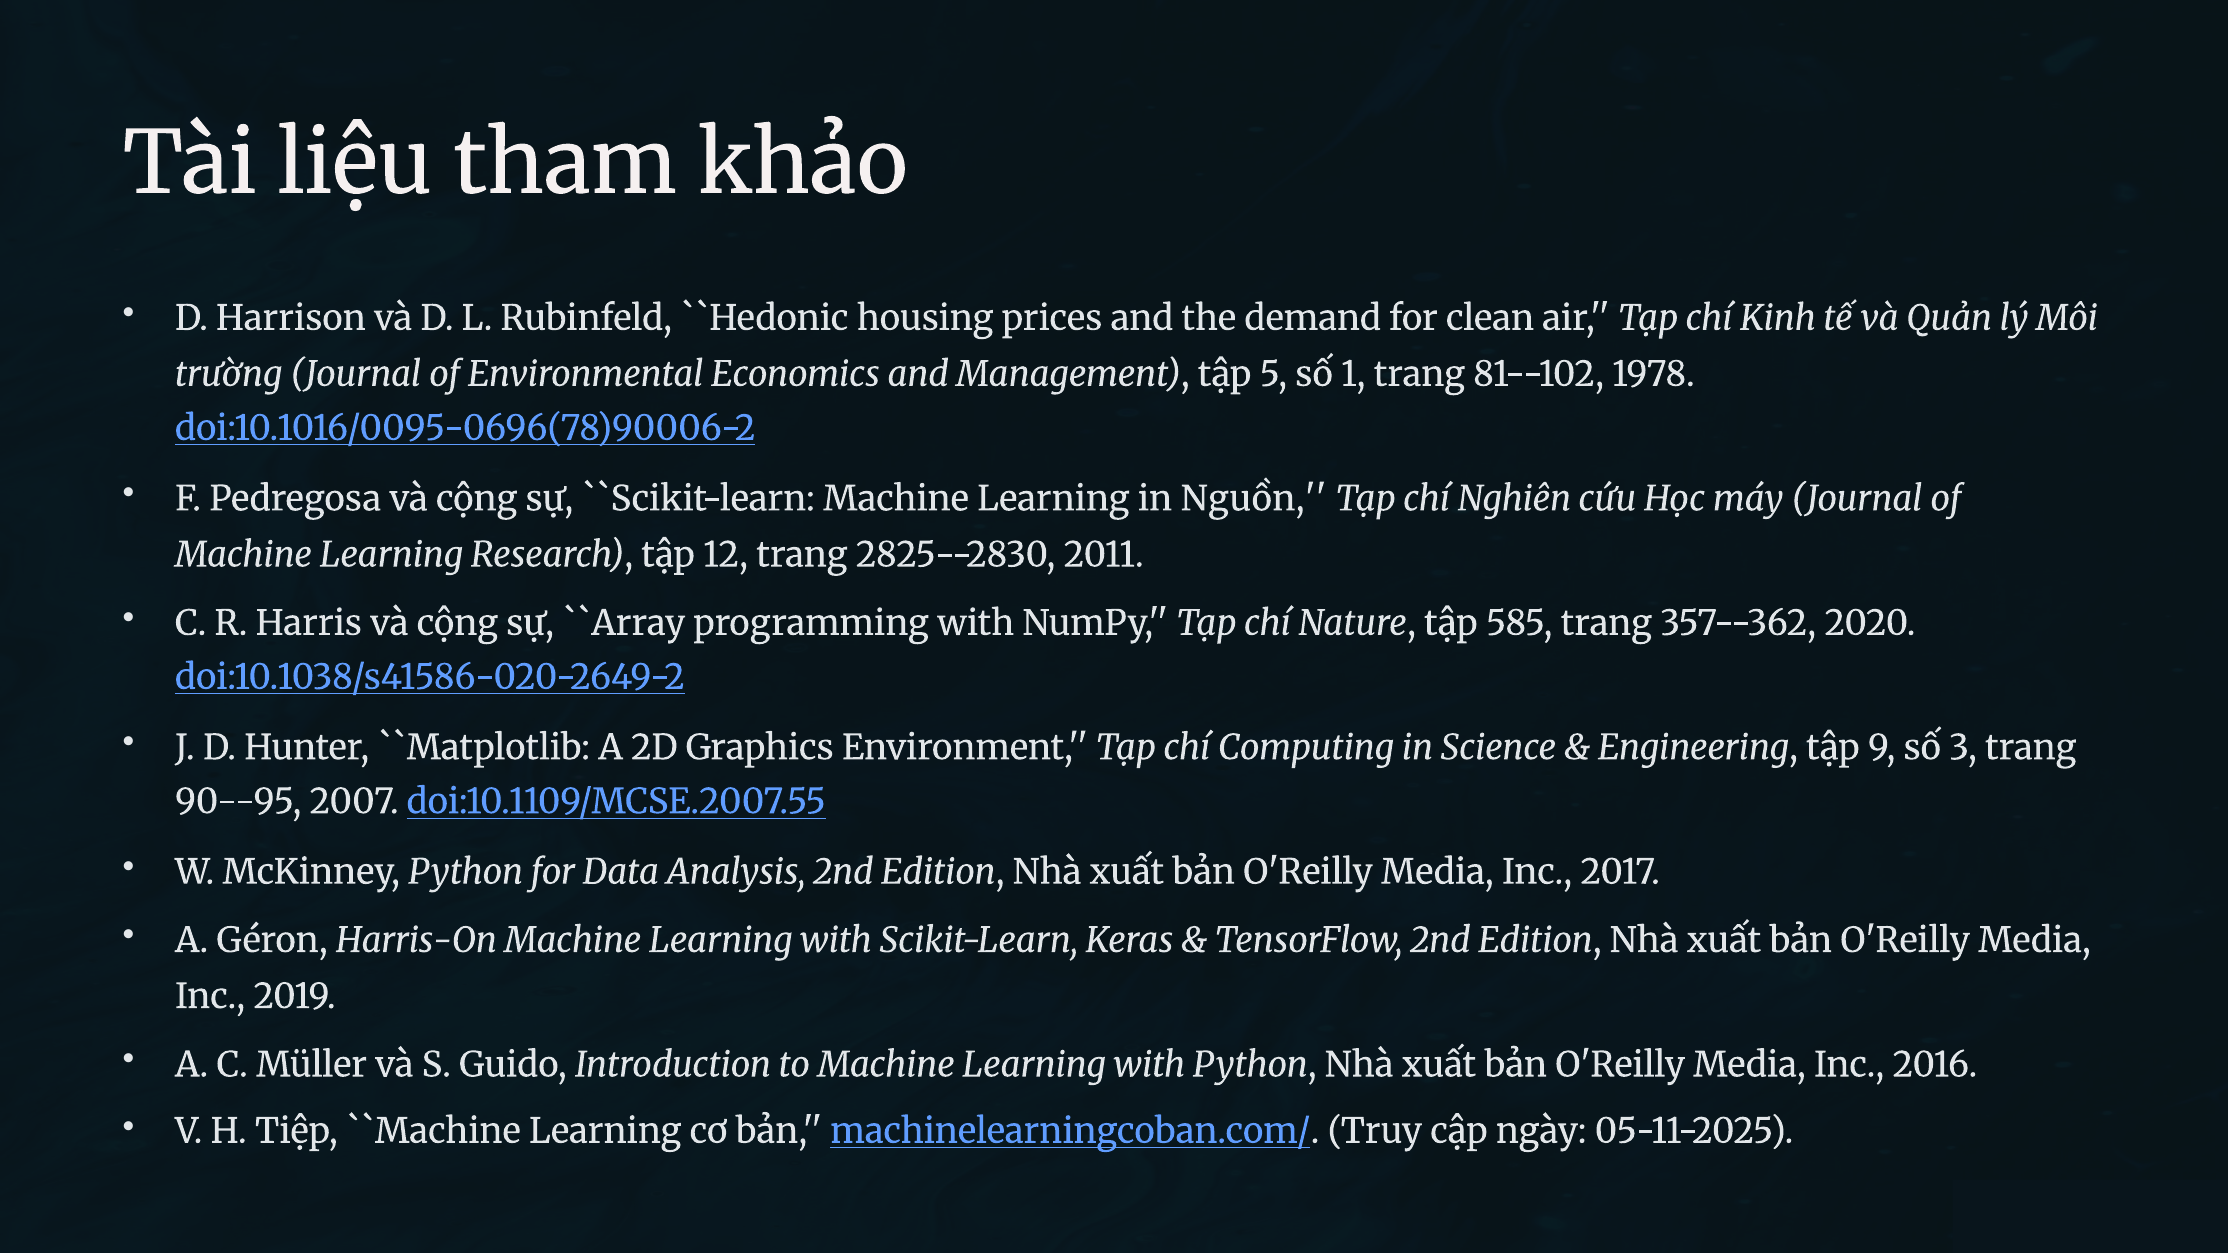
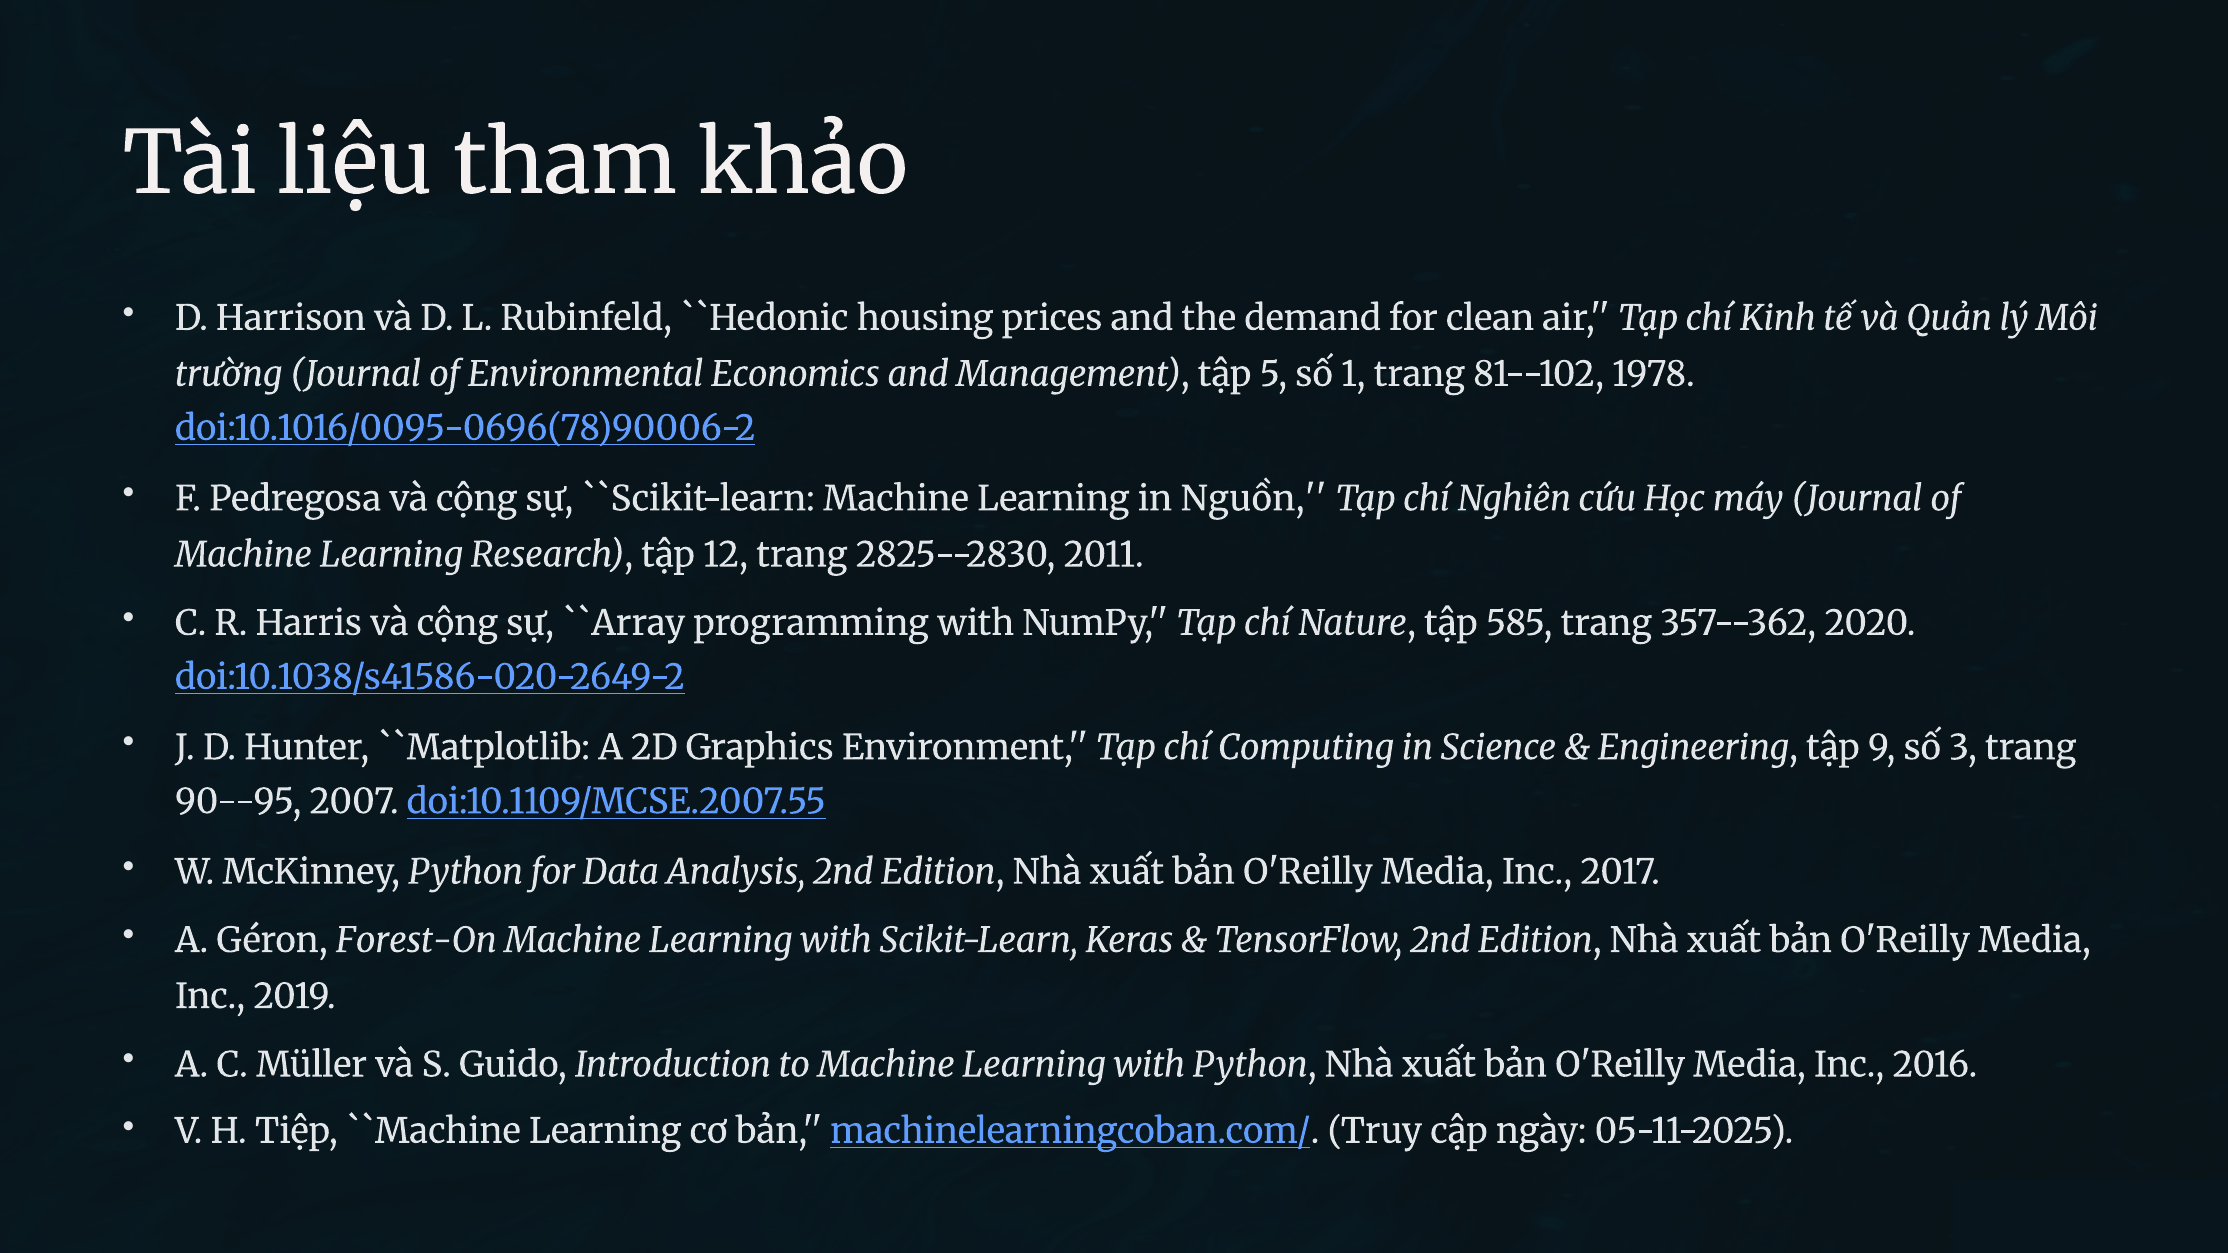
Harris-On: Harris-On -> Forest-On (416, 941)
